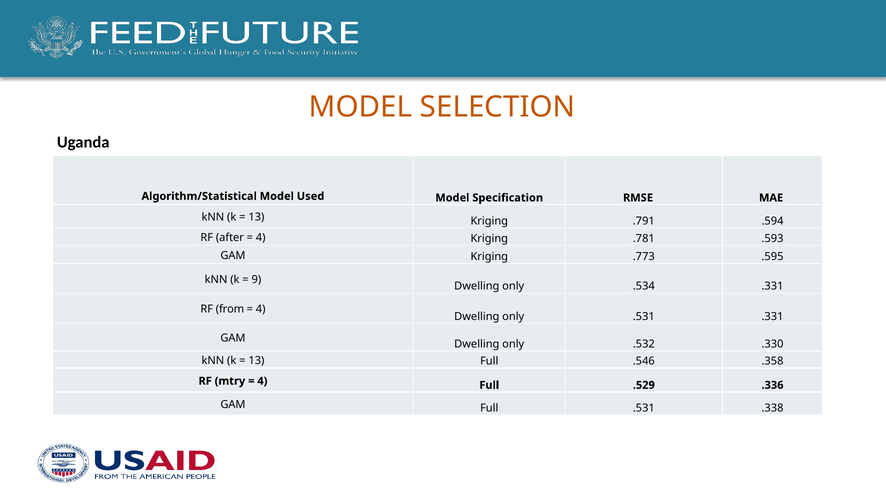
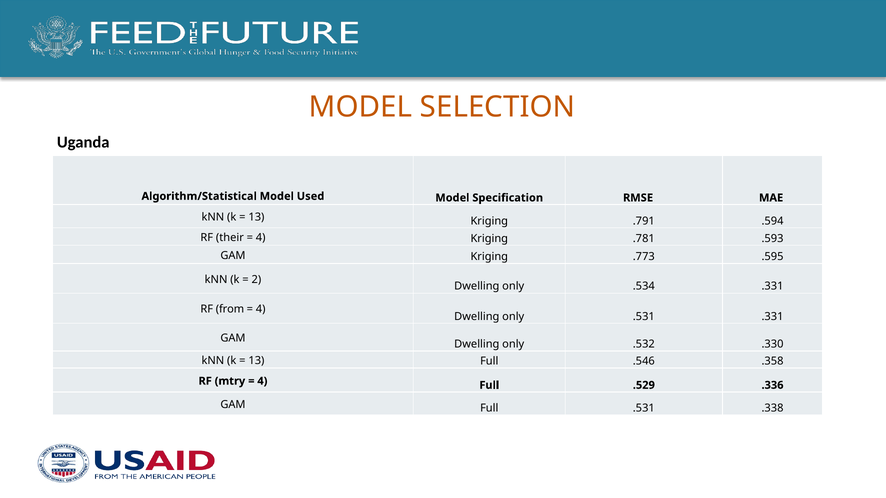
after: after -> their (230, 238)
9: 9 -> 2 (256, 280)
